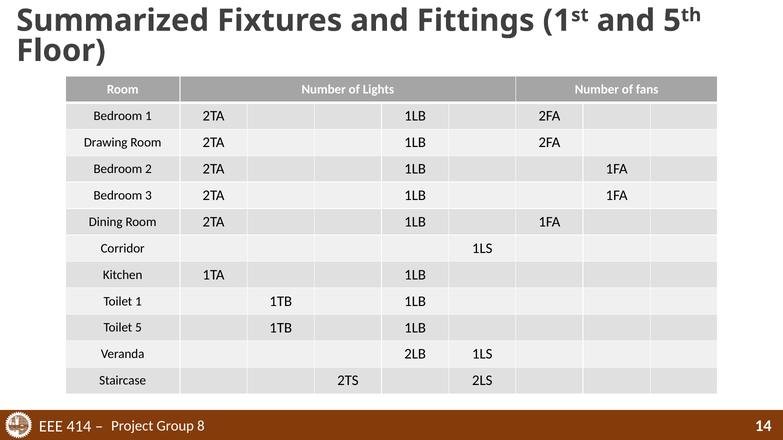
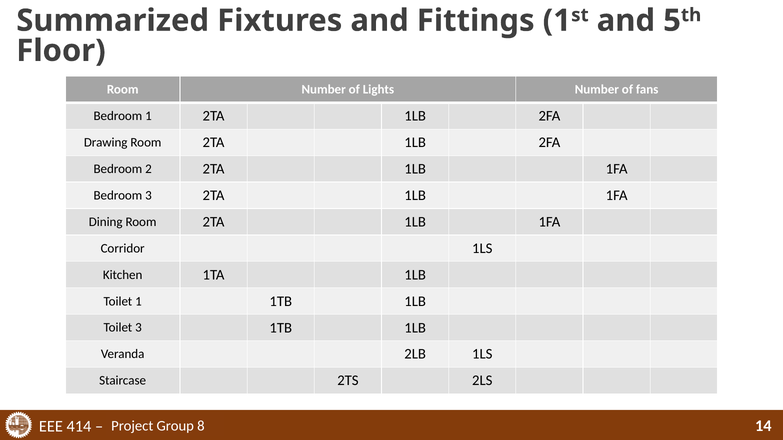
Toilet 5: 5 -> 3 (138, 328)
